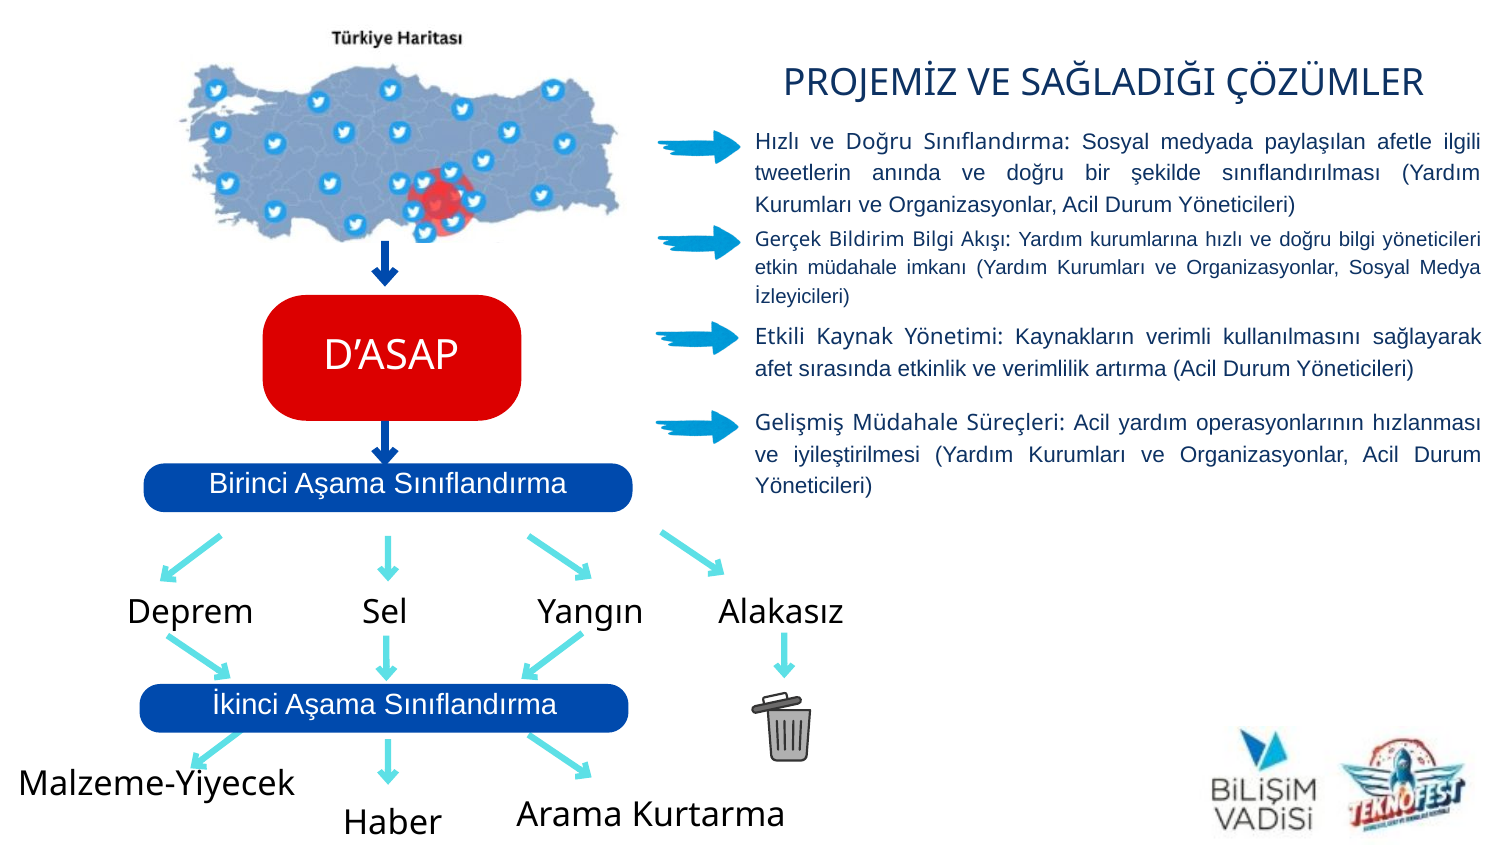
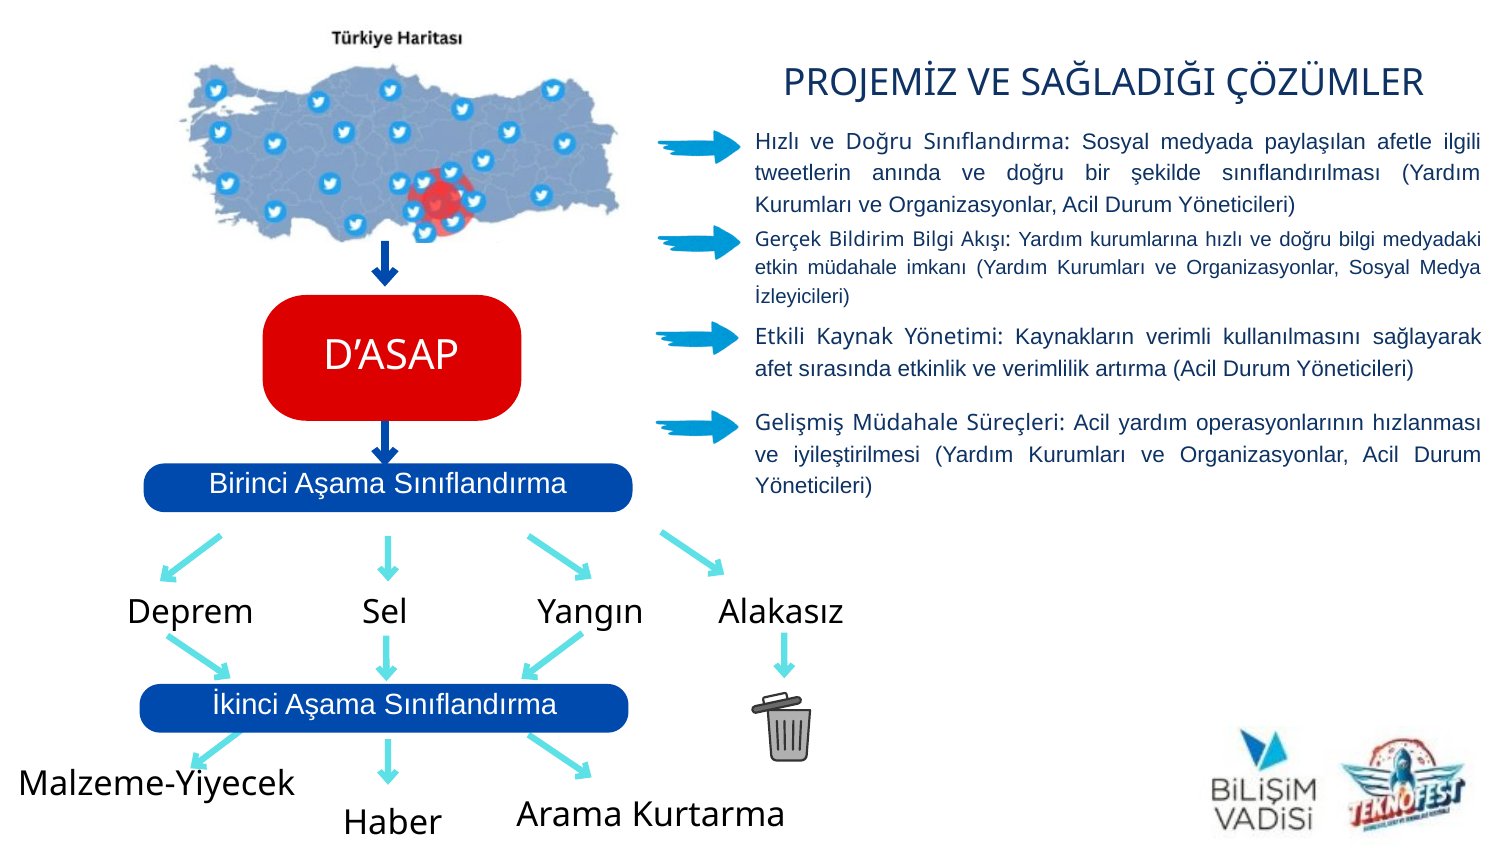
bilgi yöneticileri: yöneticileri -> medyadaki (1432, 240)
